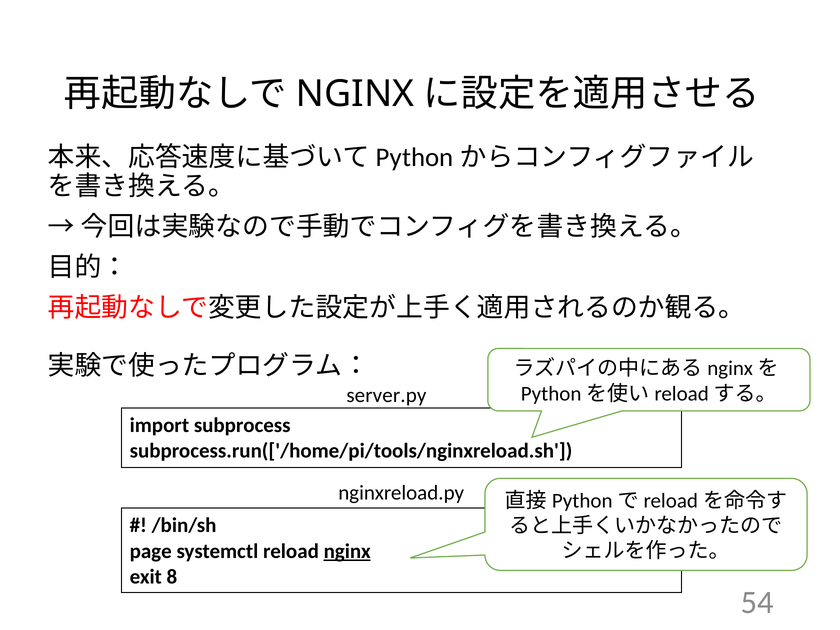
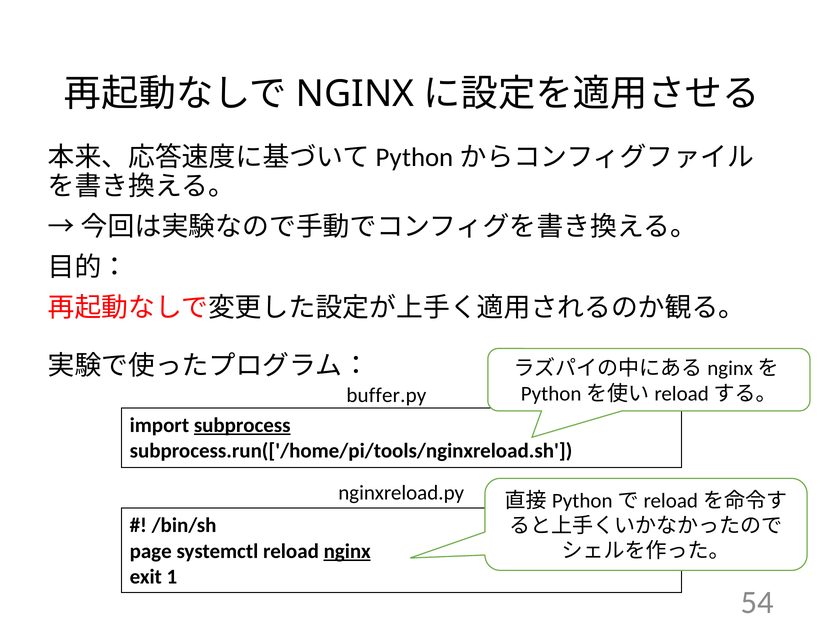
server.py: server.py -> buffer.py (386, 395)
subprocess underline: none -> present (242, 425)
8: 8 -> 1 (172, 577)
